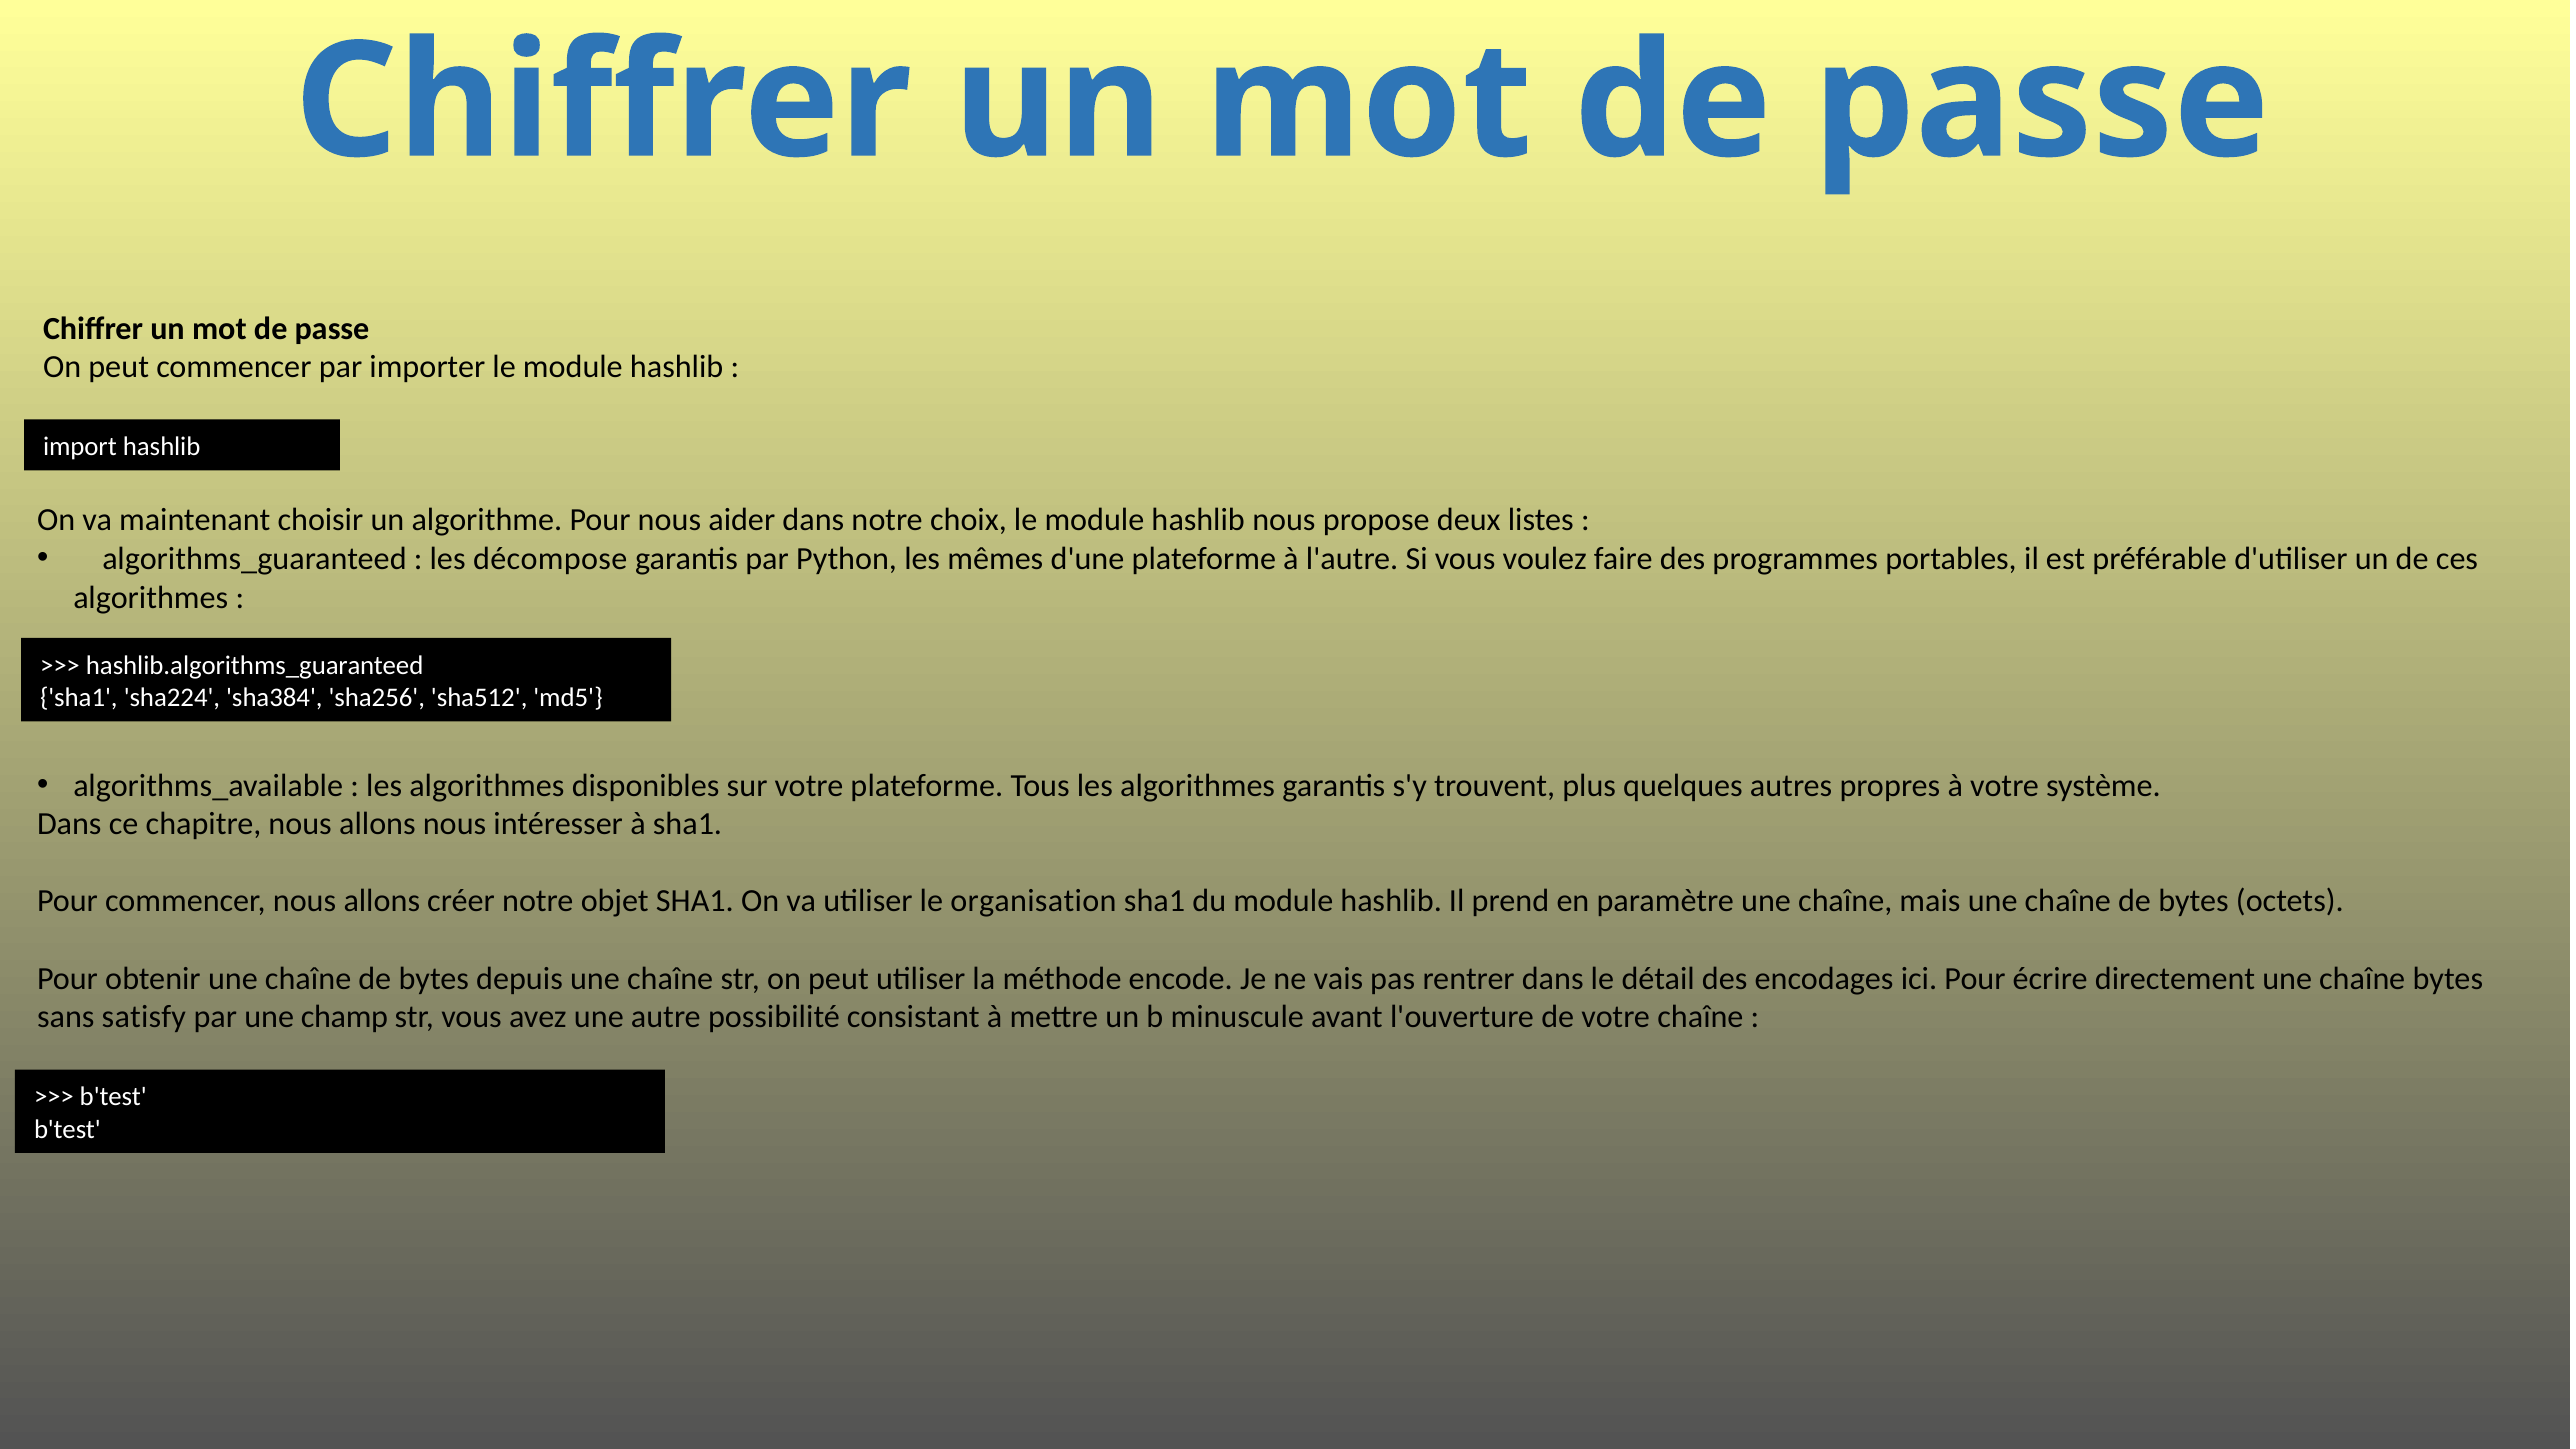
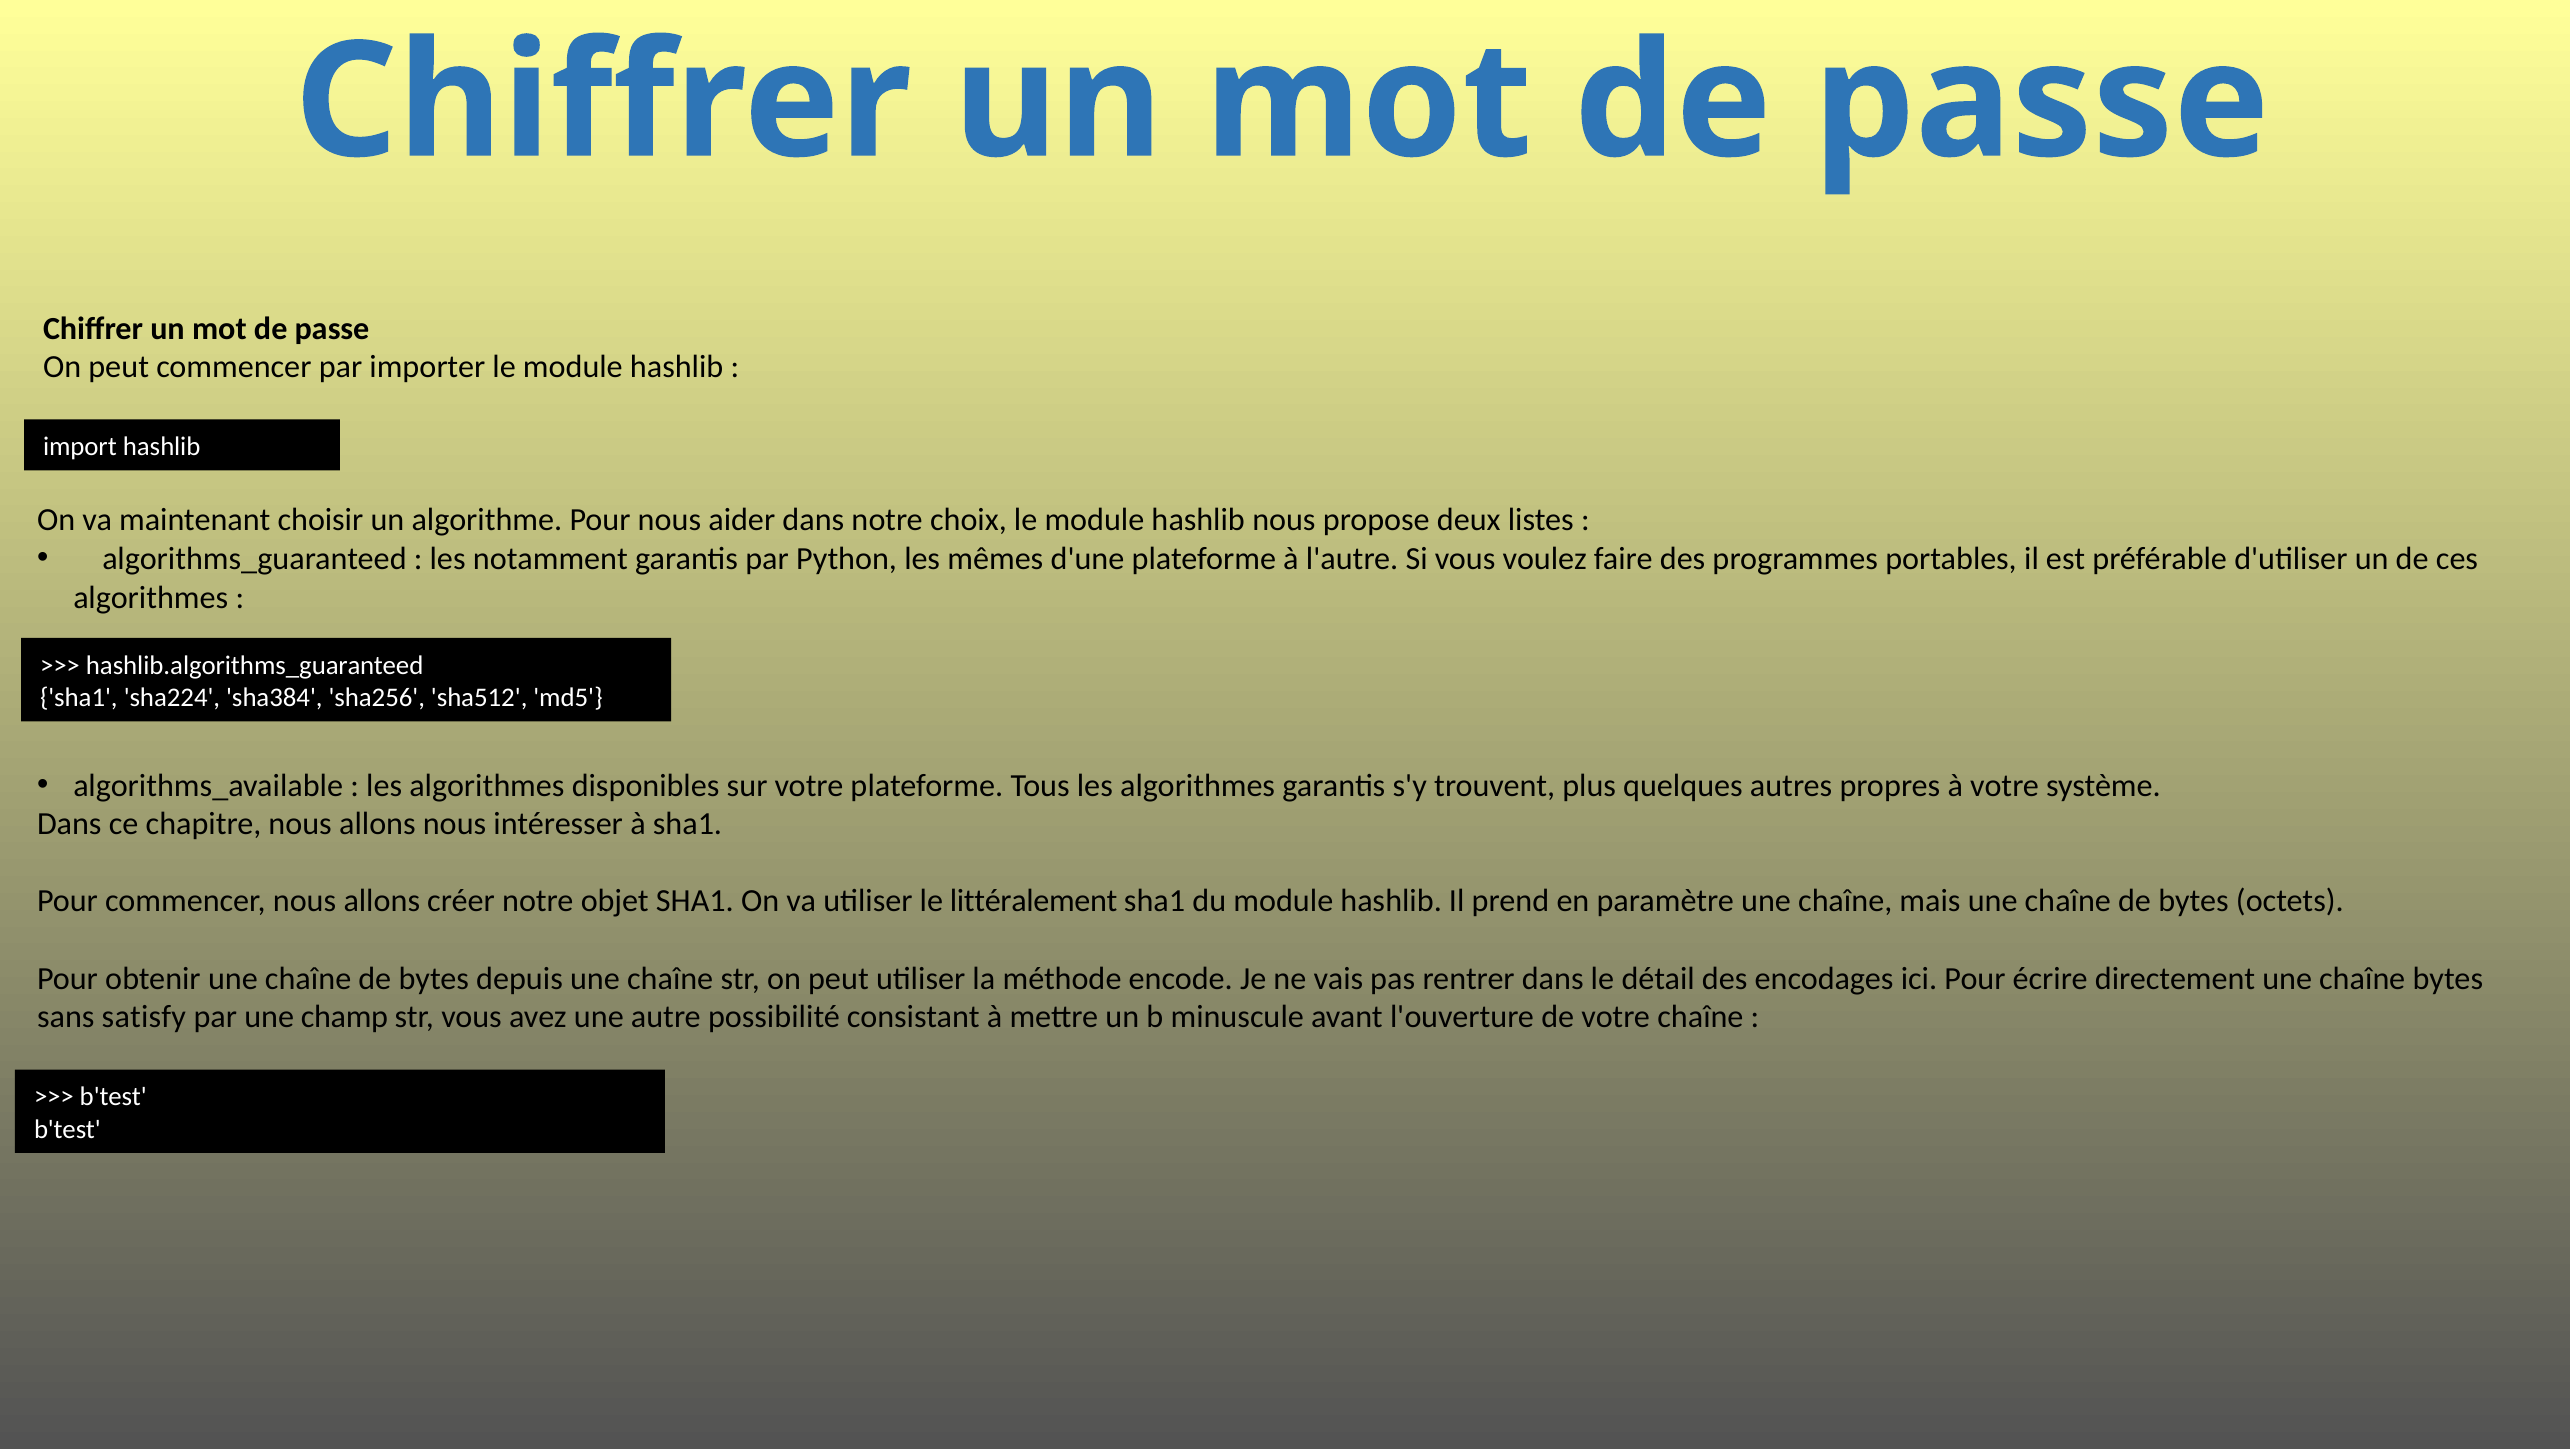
décompose: décompose -> notamment (550, 559)
organisation: organisation -> littéralement (1034, 901)
